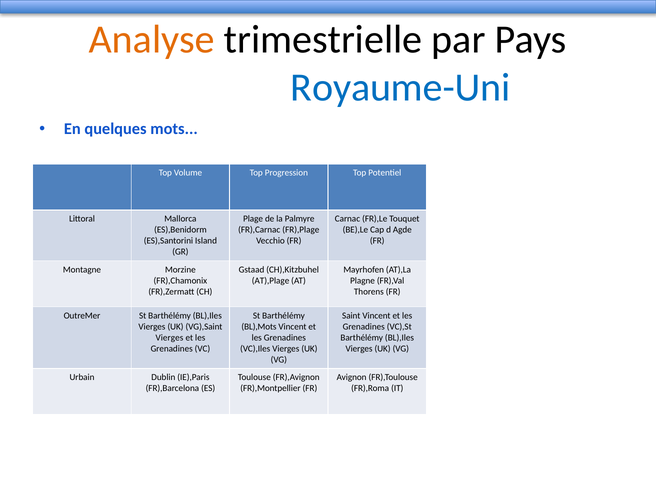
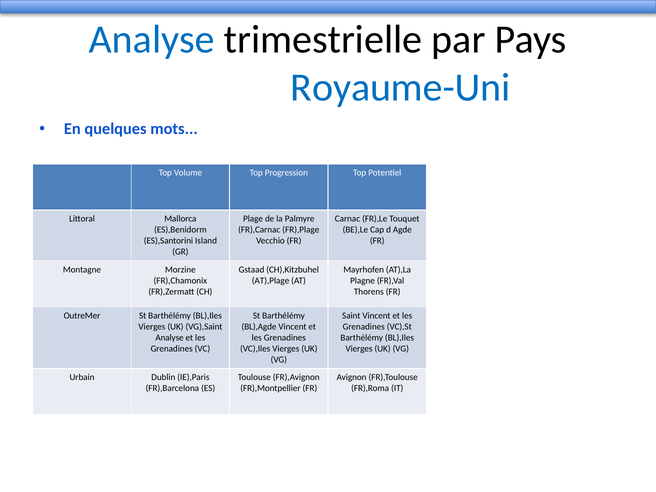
Analyse colour: orange -> blue (152, 39)
BL),Mots: BL),Mots -> BL),Agde (259, 327)
Vierges: Vierges -> Analyse (170, 338)
